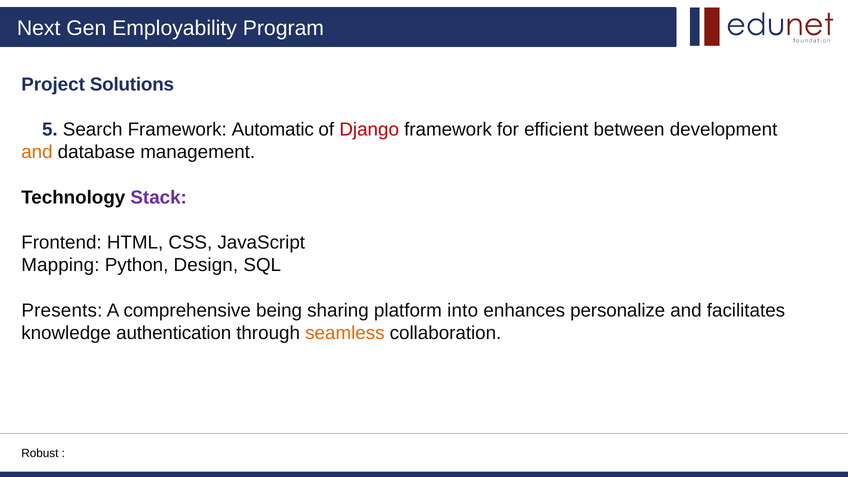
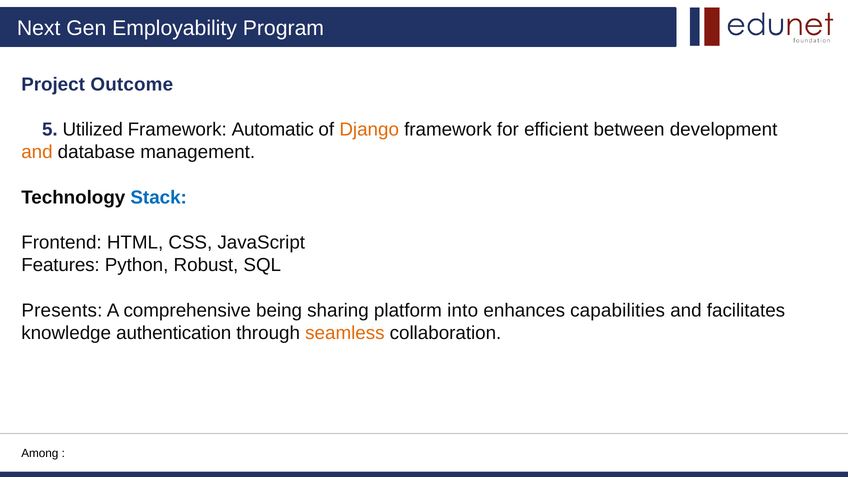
Solutions: Solutions -> Outcome (132, 84)
Search: Search -> Utilized (93, 130)
Django colour: red -> orange (369, 130)
Stack colour: purple -> blue (159, 197)
Mapping: Mapping -> Features (61, 265)
Design: Design -> Robust (206, 265)
personalize: personalize -> capabilities (618, 310)
Robust: Robust -> Among (40, 453)
